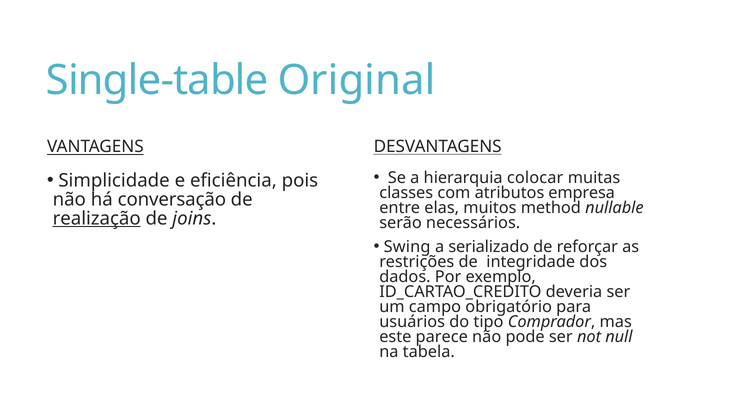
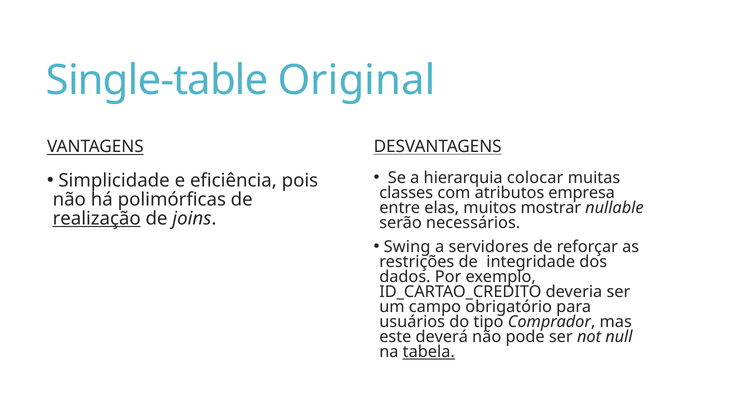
conversação: conversação -> polimórficas (172, 200)
method: method -> mostrar (551, 208)
serializado: serializado -> servidores (489, 247)
parece: parece -> deverá (442, 337)
tabela underline: none -> present (429, 352)
